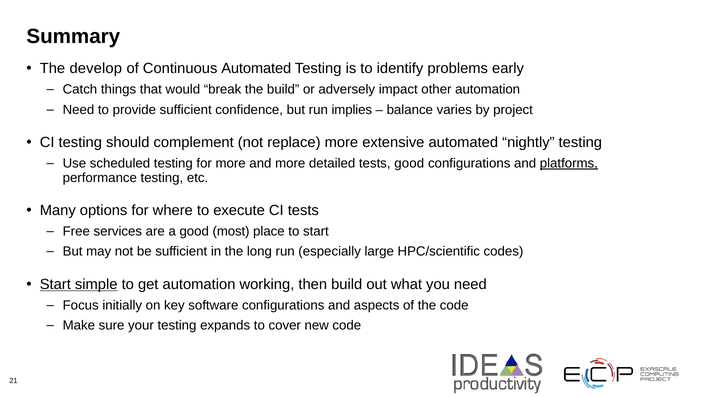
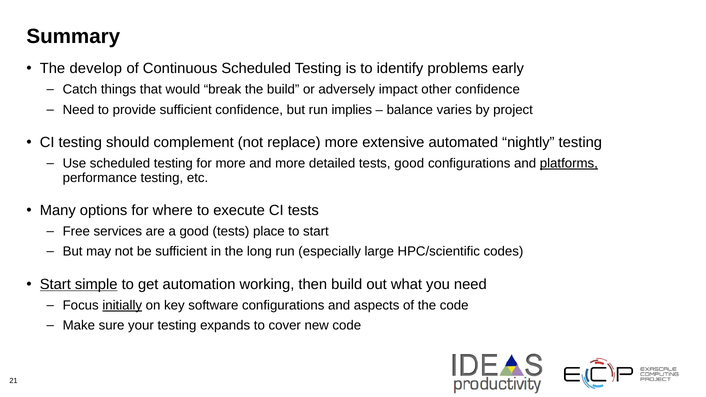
Continuous Automated: Automated -> Scheduled (256, 69)
other automation: automation -> confidence (488, 90)
good most: most -> tests (231, 232)
initially underline: none -> present (122, 305)
